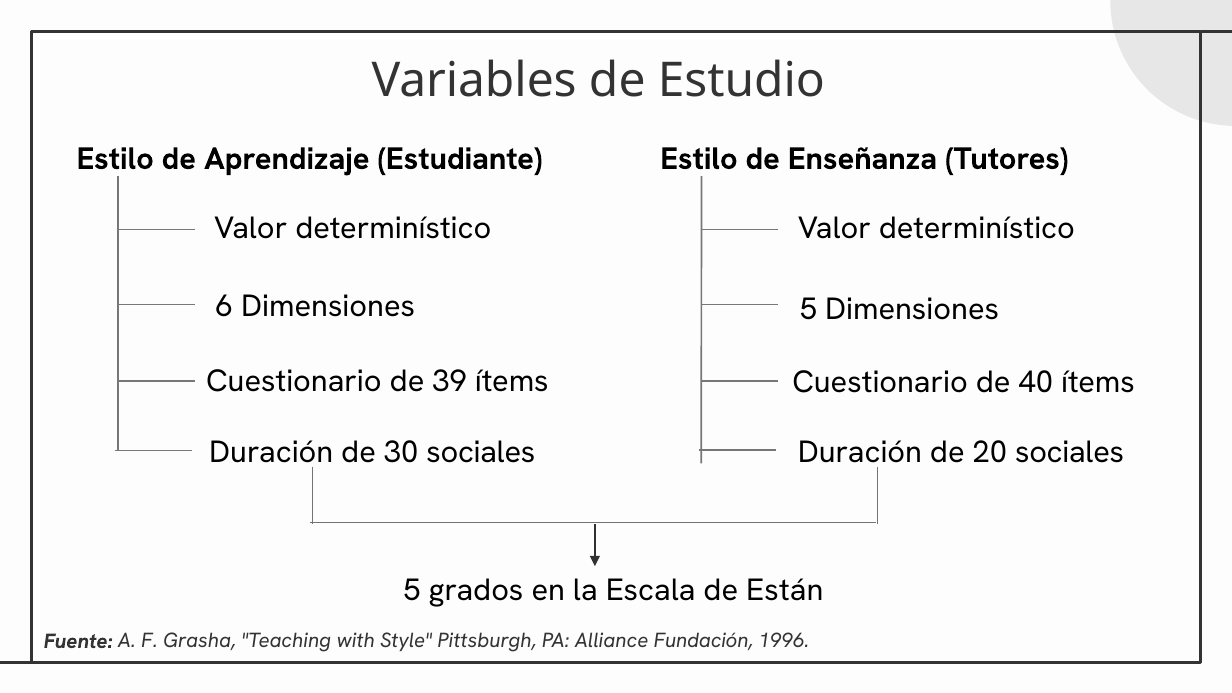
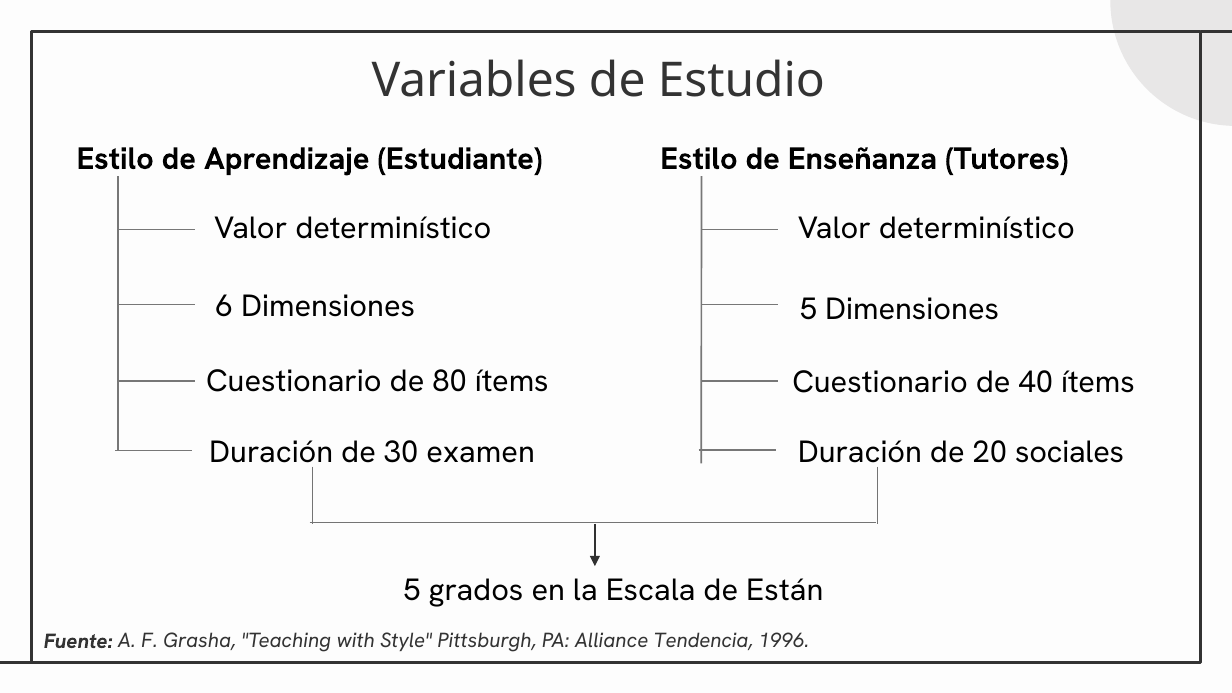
39: 39 -> 80 (450, 381)
30 sociales: sociales -> examen (481, 452)
Fundación: Fundación -> Tendencia (703, 641)
